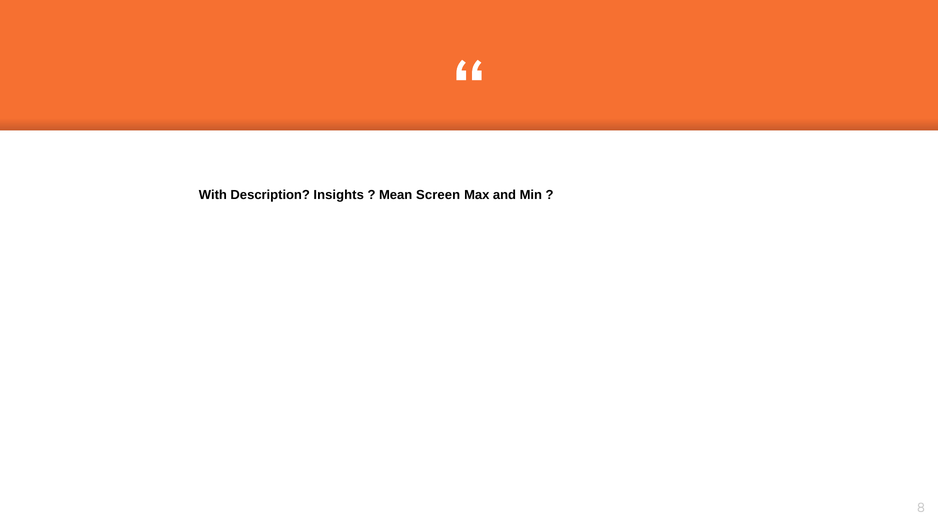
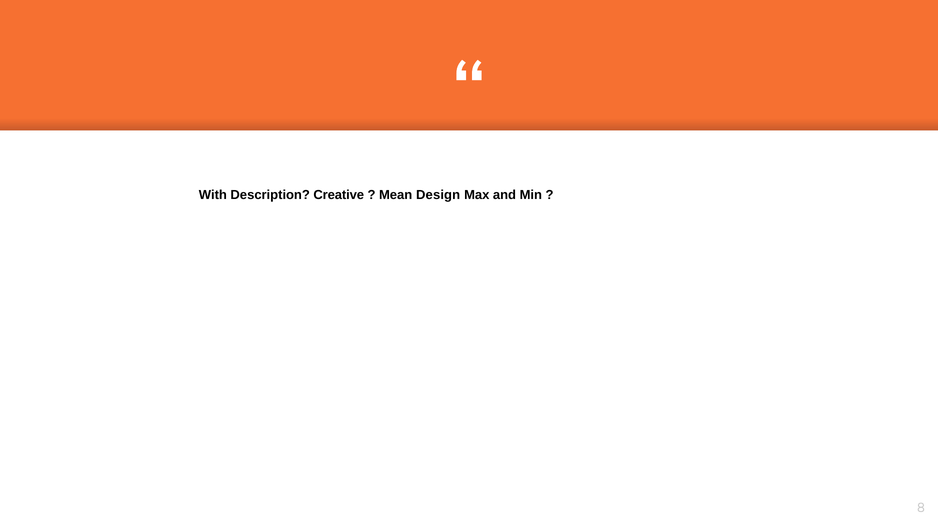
Insights: Insights -> Creative (339, 195)
Screen: Screen -> Design (438, 195)
